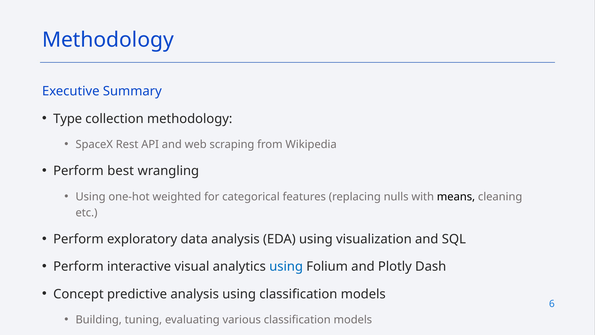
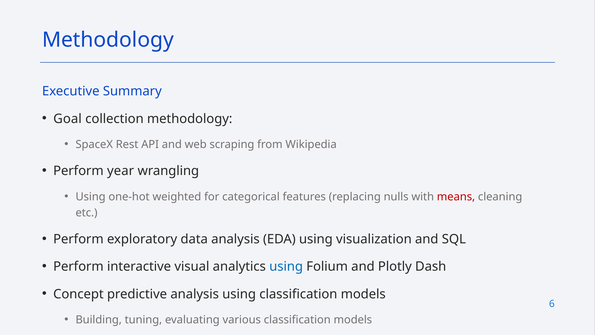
Type: Type -> Goal (68, 119)
best: best -> year (121, 171)
means colour: black -> red (456, 196)
